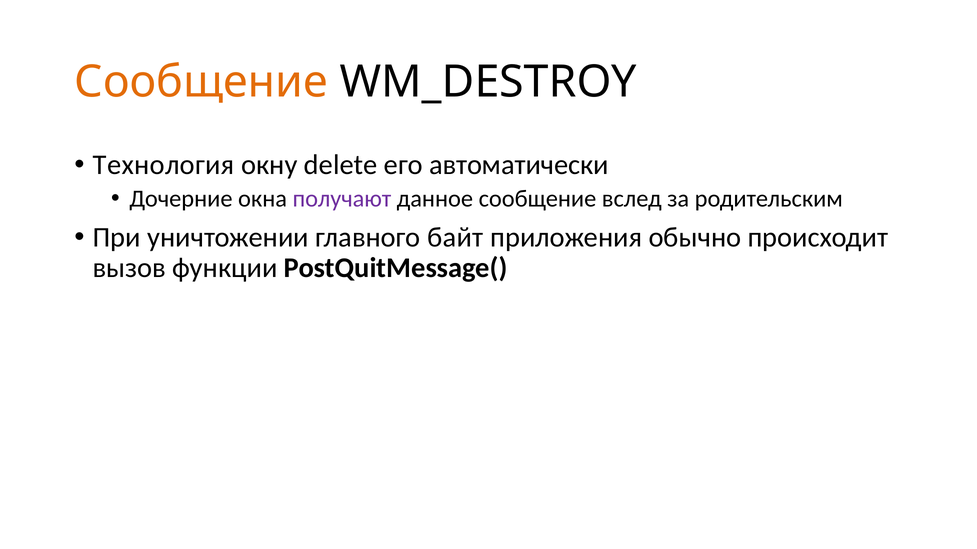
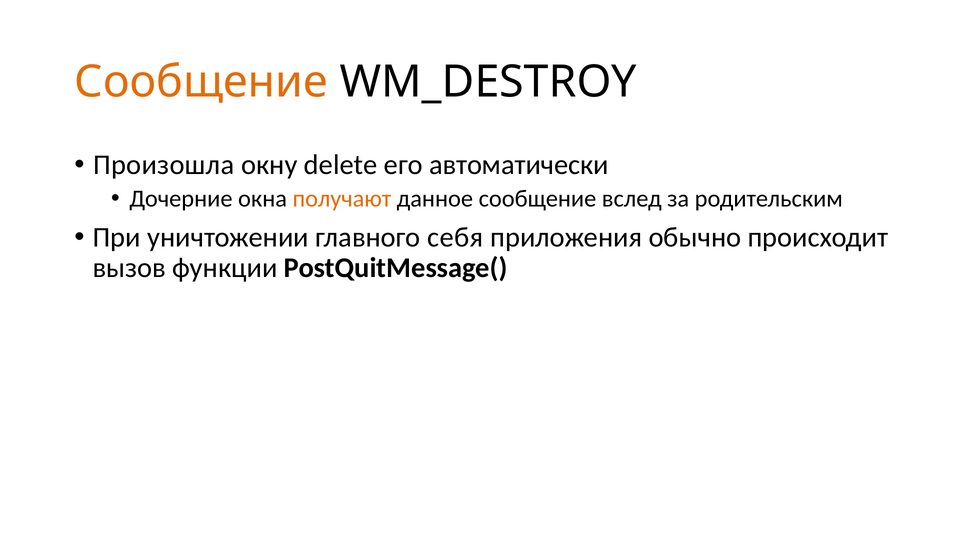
Технология: Технология -> Произошла (164, 165)
получают colour: purple -> orange (342, 199)
байт: байт -> себя (455, 238)
